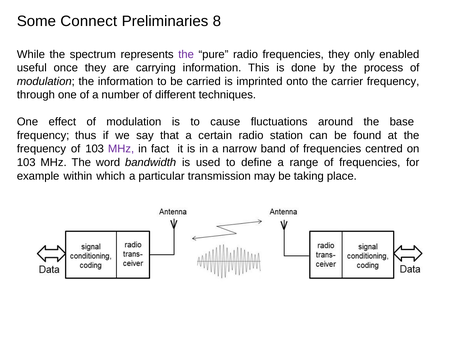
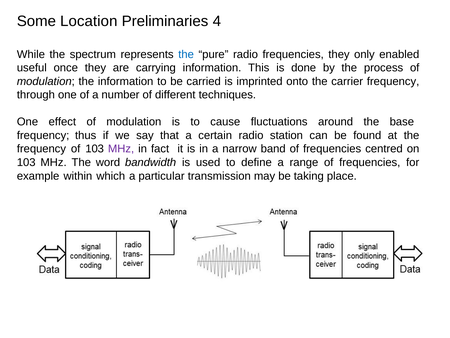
Connect: Connect -> Location (89, 21)
8: 8 -> 4 (217, 21)
the colour: purple -> blue (186, 54)
